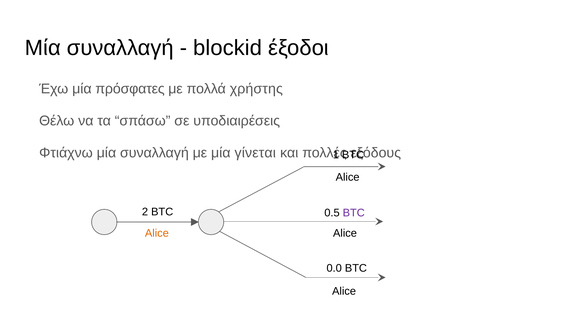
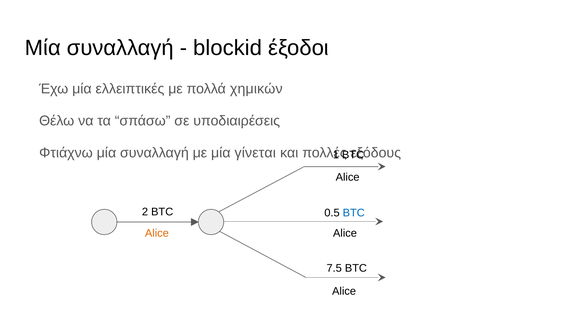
πρόσφατες: πρόσφατες -> ελλειπτικές (130, 89)
χρήστης: χρήστης -> χημικών (256, 89)
BTC colour: purple -> blue (354, 213)
0.0: 0.0 -> 7.5 (334, 269)
